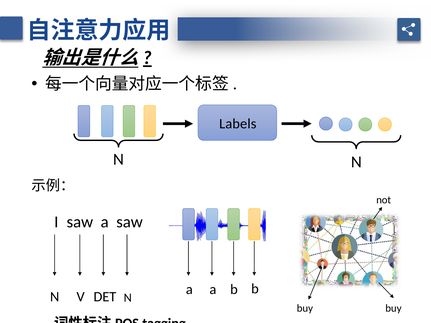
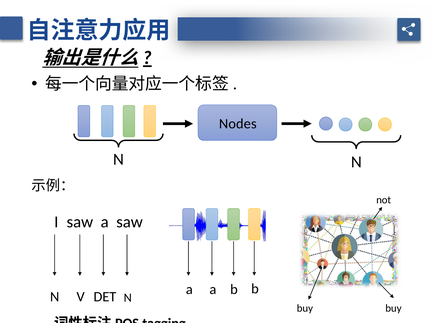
Labels: Labels -> Nodes (238, 124)
